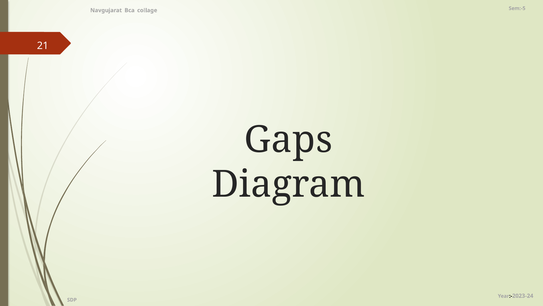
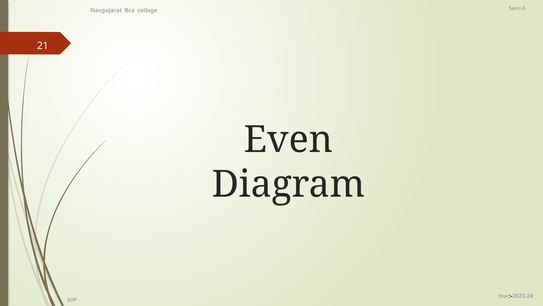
Gaps: Gaps -> Even (288, 139)
